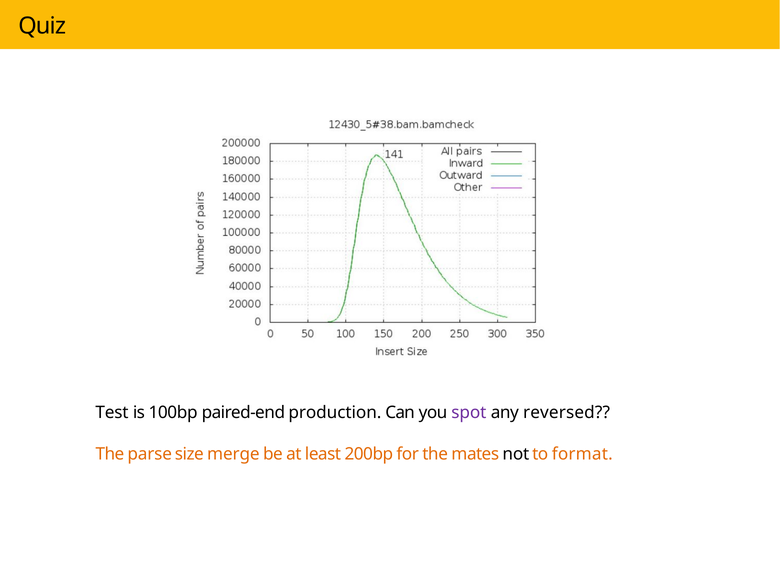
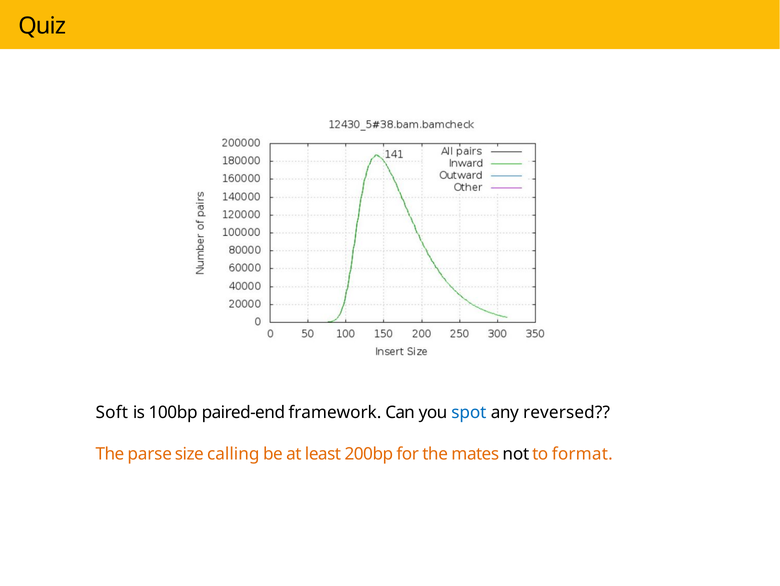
Test: Test -> Soft (112, 412)
production: production -> framework (335, 412)
spot colour: purple -> blue (469, 412)
merge: merge -> calling (233, 453)
